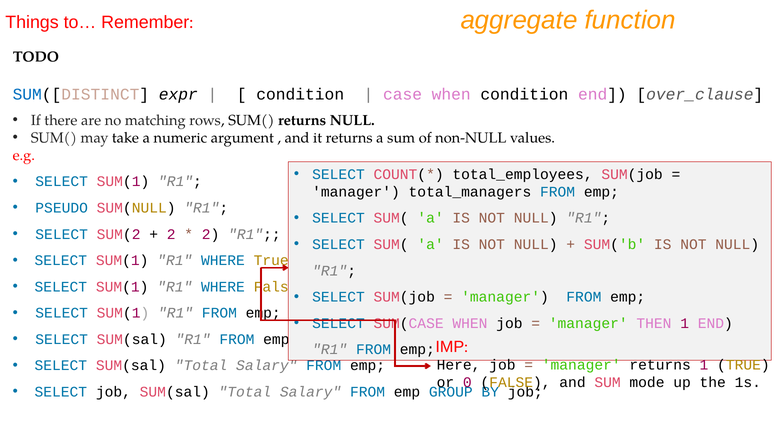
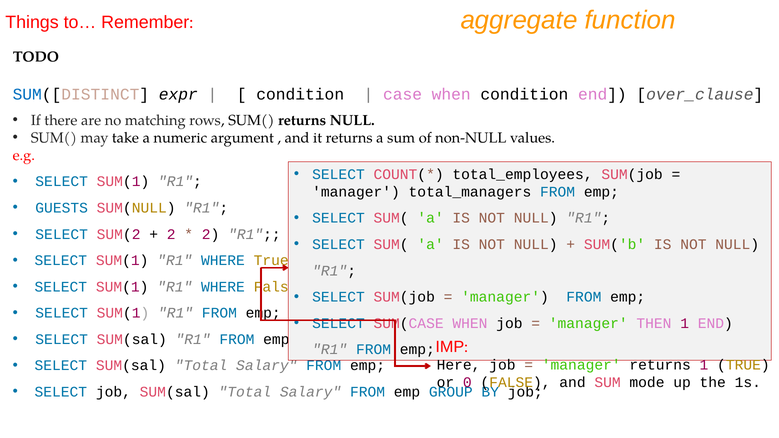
PSEUDO: PSEUDO -> GUESTS (62, 208)
